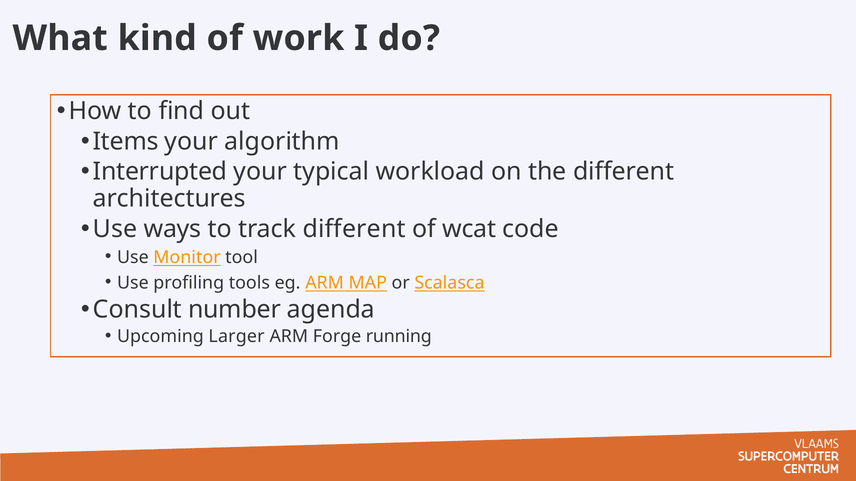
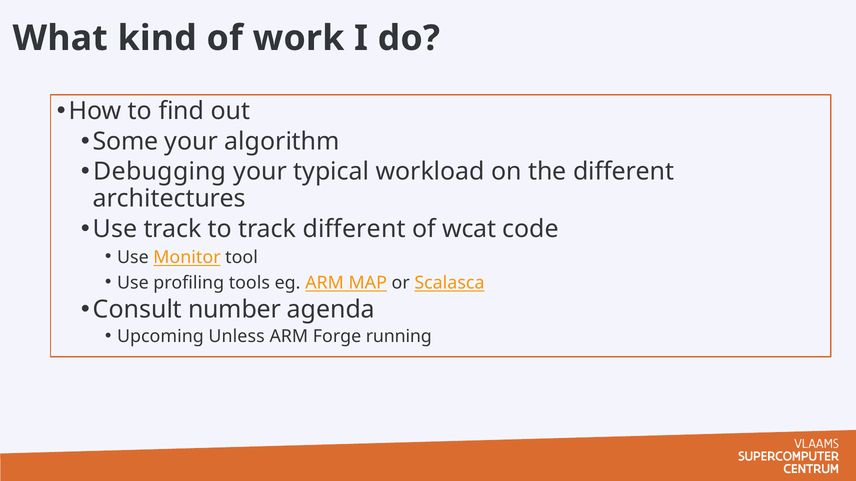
Items: Items -> Some (126, 142)
Interrupted: Interrupted -> Debugging (160, 172)
Use ways: ways -> track (172, 229)
Larger: Larger -> Unless (237, 337)
